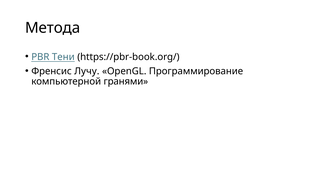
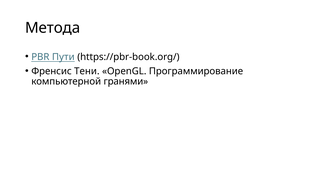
Тени: Тени -> Пути (63, 57)
Лучу: Лучу -> Тени (87, 71)
